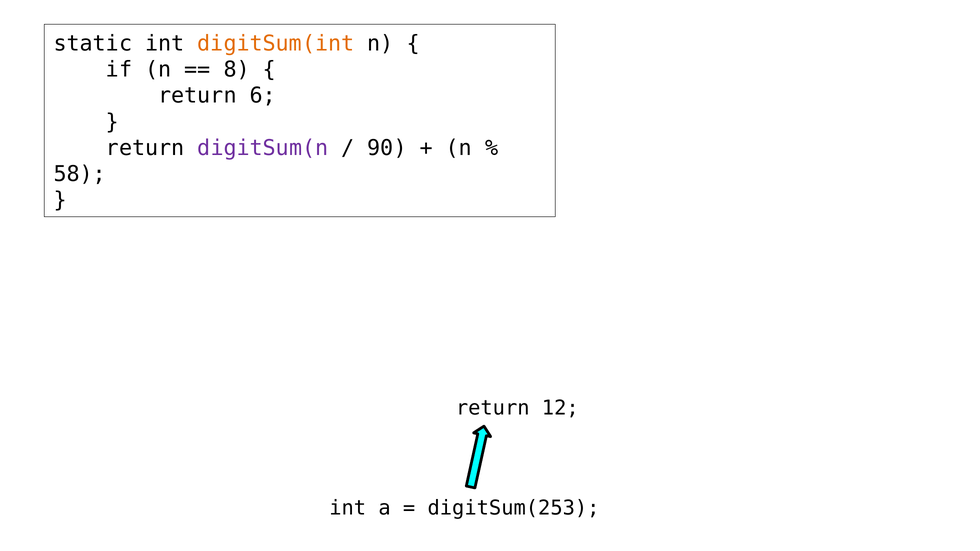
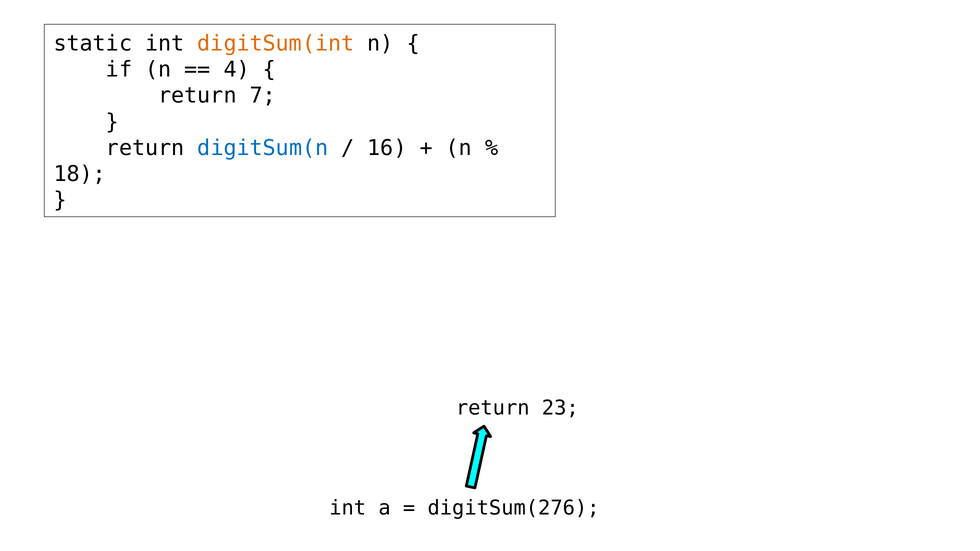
8: 8 -> 4 (237, 70)
6: 6 -> 7 (263, 96)
digitSum(n colour: purple -> blue (263, 148)
90: 90 -> 16 (387, 148)
58: 58 -> 18 (80, 174)
12: 12 -> 23 (560, 408)
digitSum(253: digitSum(253 -> digitSum(276 (514, 508)
